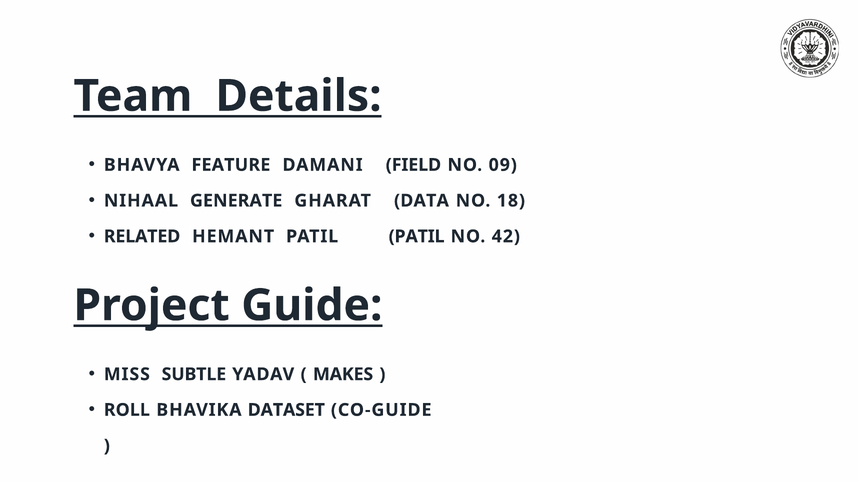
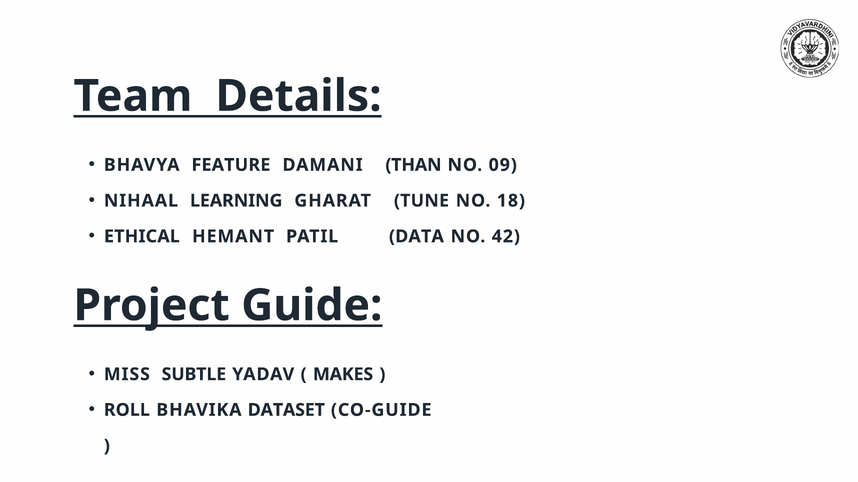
FIELD: FIELD -> THAN (413, 165)
GENERATE: GENERATE -> LEARNING (236, 201)
DATA: DATA -> TUNE (421, 201)
RELATED: RELATED -> ETHICAL (142, 237)
PATIL PATIL: PATIL -> DATA (416, 237)
